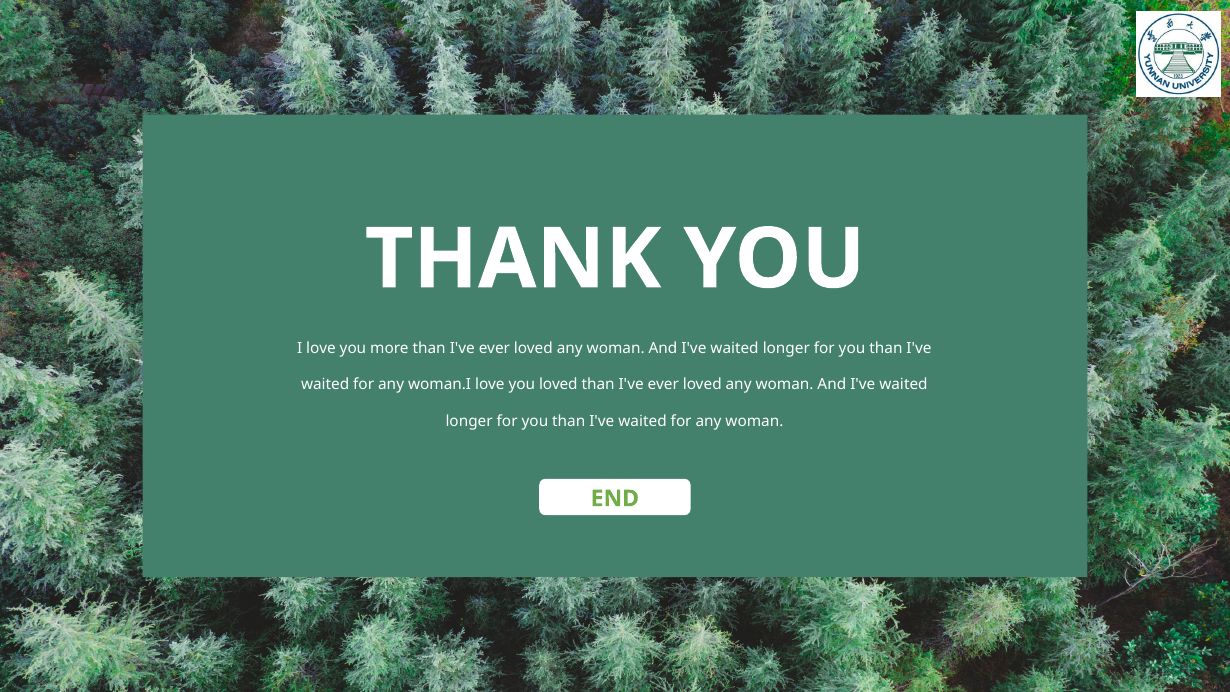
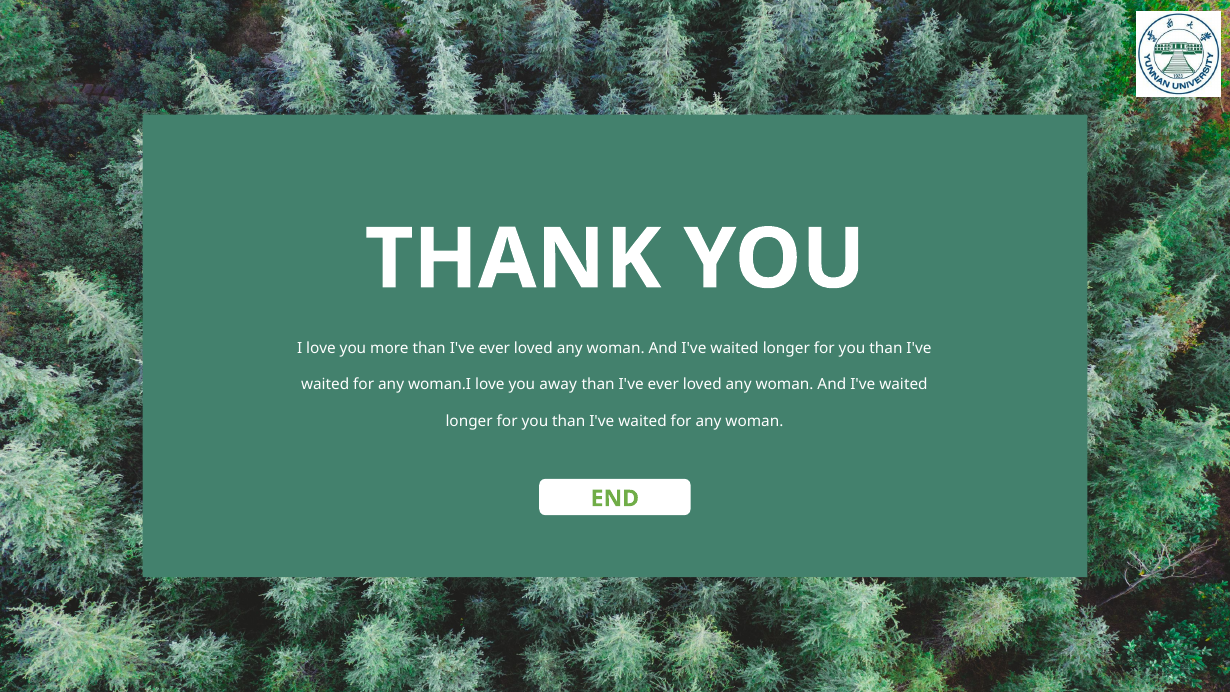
you loved: loved -> away (558, 385)
